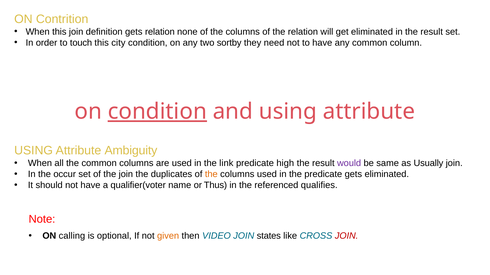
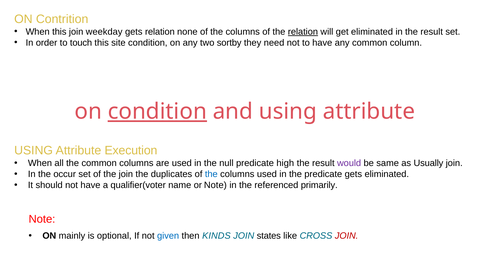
definition: definition -> weekday (104, 32)
relation underline: none -> present (303, 32)
city: city -> site (118, 43)
Ambiguity: Ambiguity -> Execution (131, 151)
link: link -> null (226, 164)
the colour: orange -> blue (211, 175)
or Thus: Thus -> Note (215, 186)
qualifies: qualifies -> primarily (319, 186)
calling: calling -> mainly (72, 236)
given colour: orange -> blue (168, 236)
VIDEO: VIDEO -> KINDS (216, 236)
